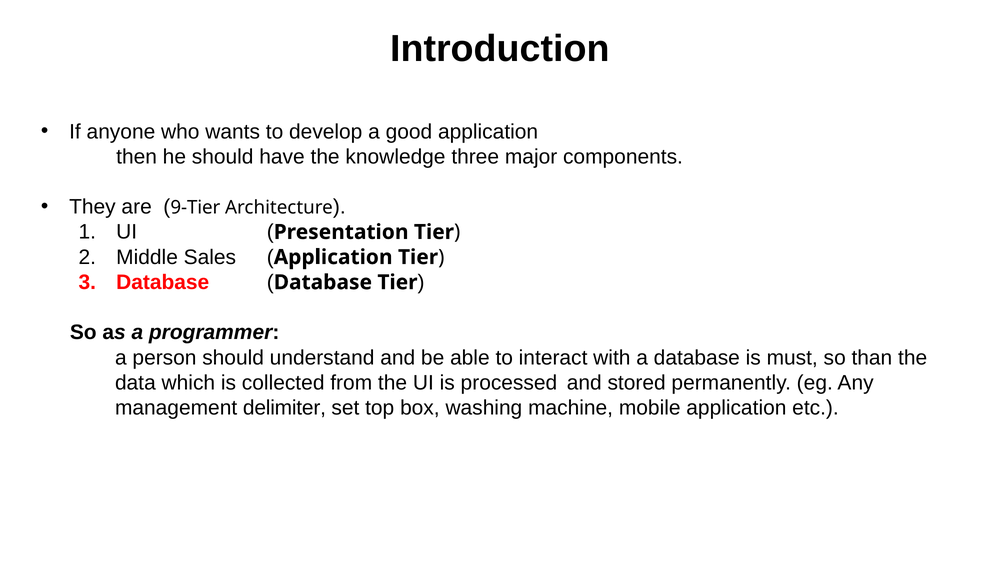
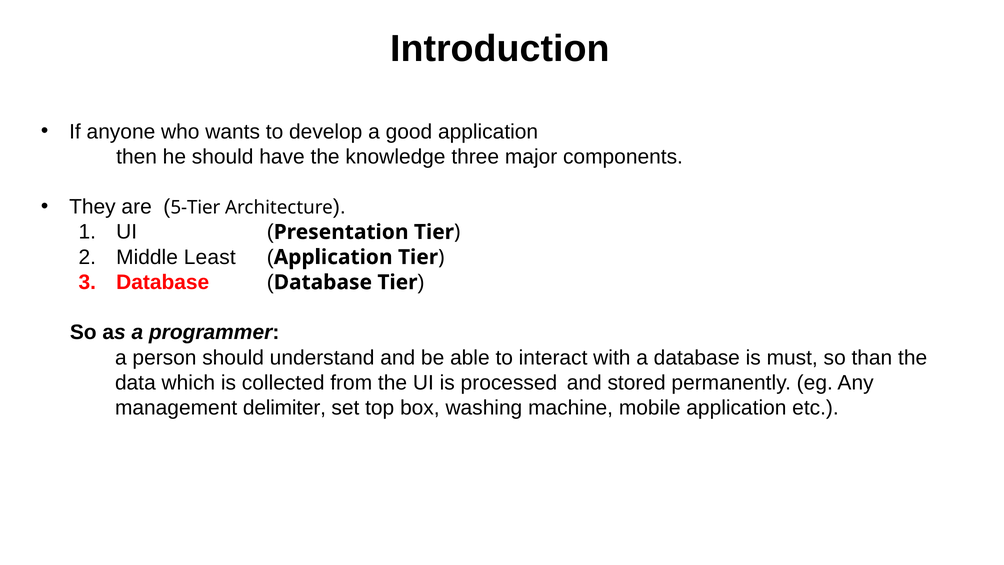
9-Tier: 9-Tier -> 5-Tier (195, 208)
Sales: Sales -> Least (210, 257)
